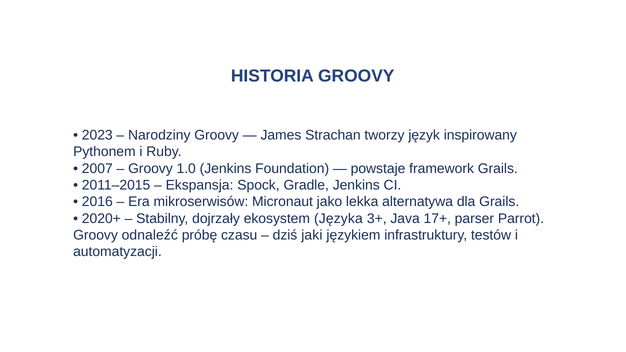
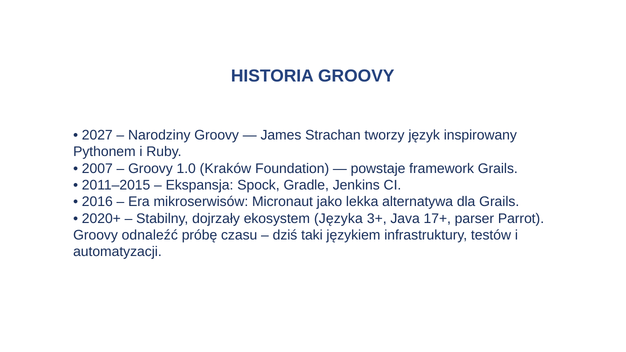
2023: 2023 -> 2027 (97, 135)
1.0 Jenkins: Jenkins -> Kraków (225, 169)
jaki: jaki -> taki (312, 235)
